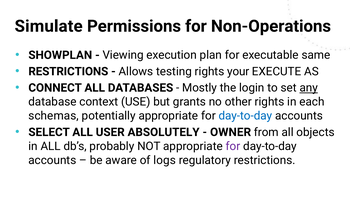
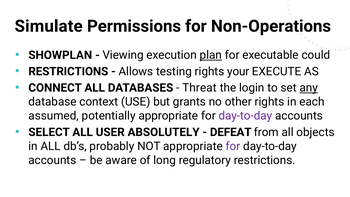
plan underline: none -> present (211, 55)
same: same -> could (316, 55)
Mostly: Mostly -> Threat (199, 88)
schemas: schemas -> assumed (54, 116)
day-to-day colour: blue -> purple (245, 116)
OWNER: OWNER -> DEFEAT (231, 132)
logs: logs -> long (165, 160)
